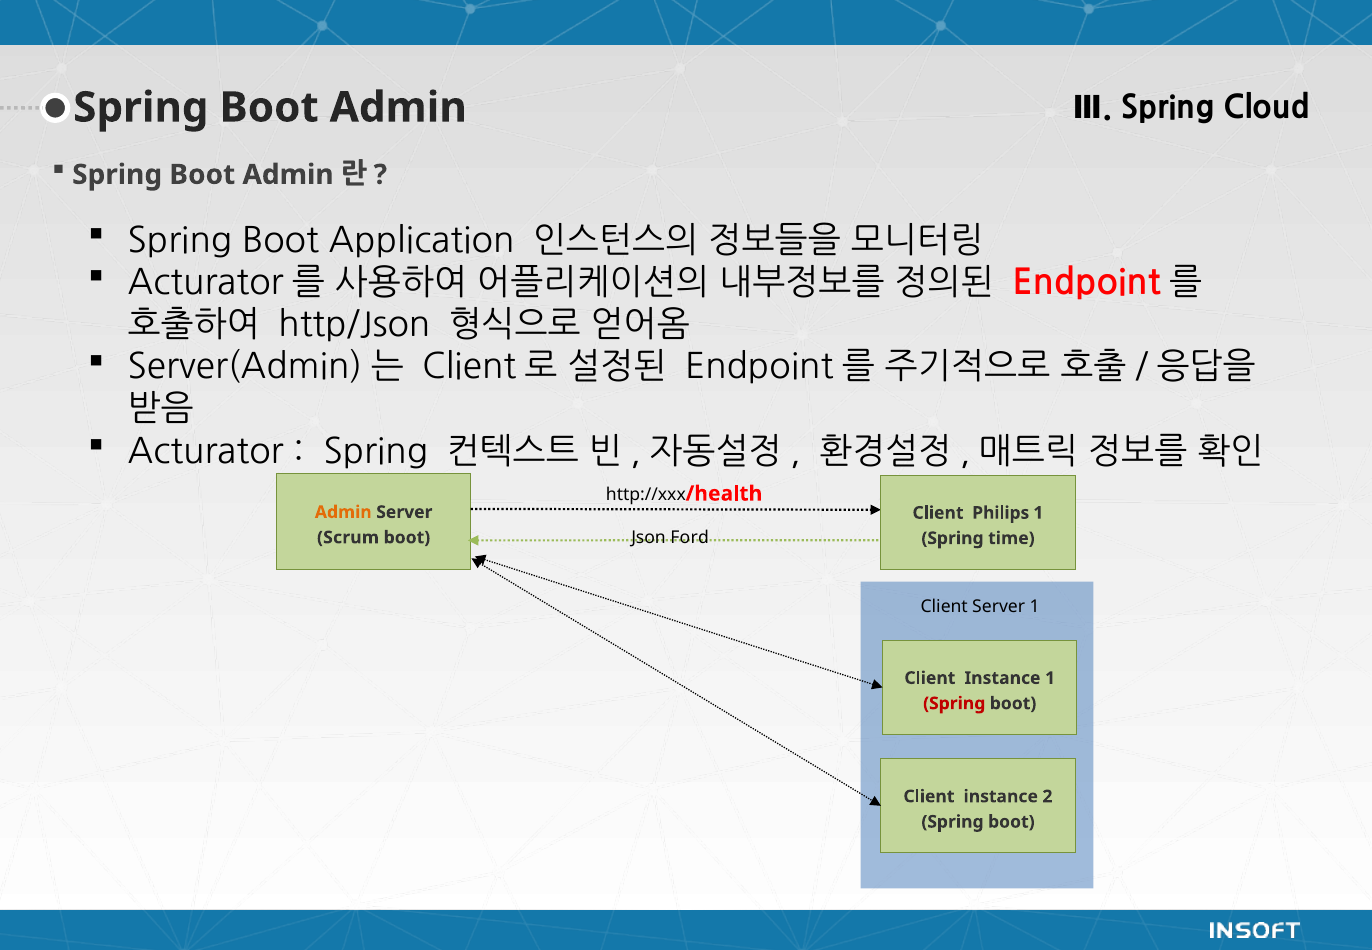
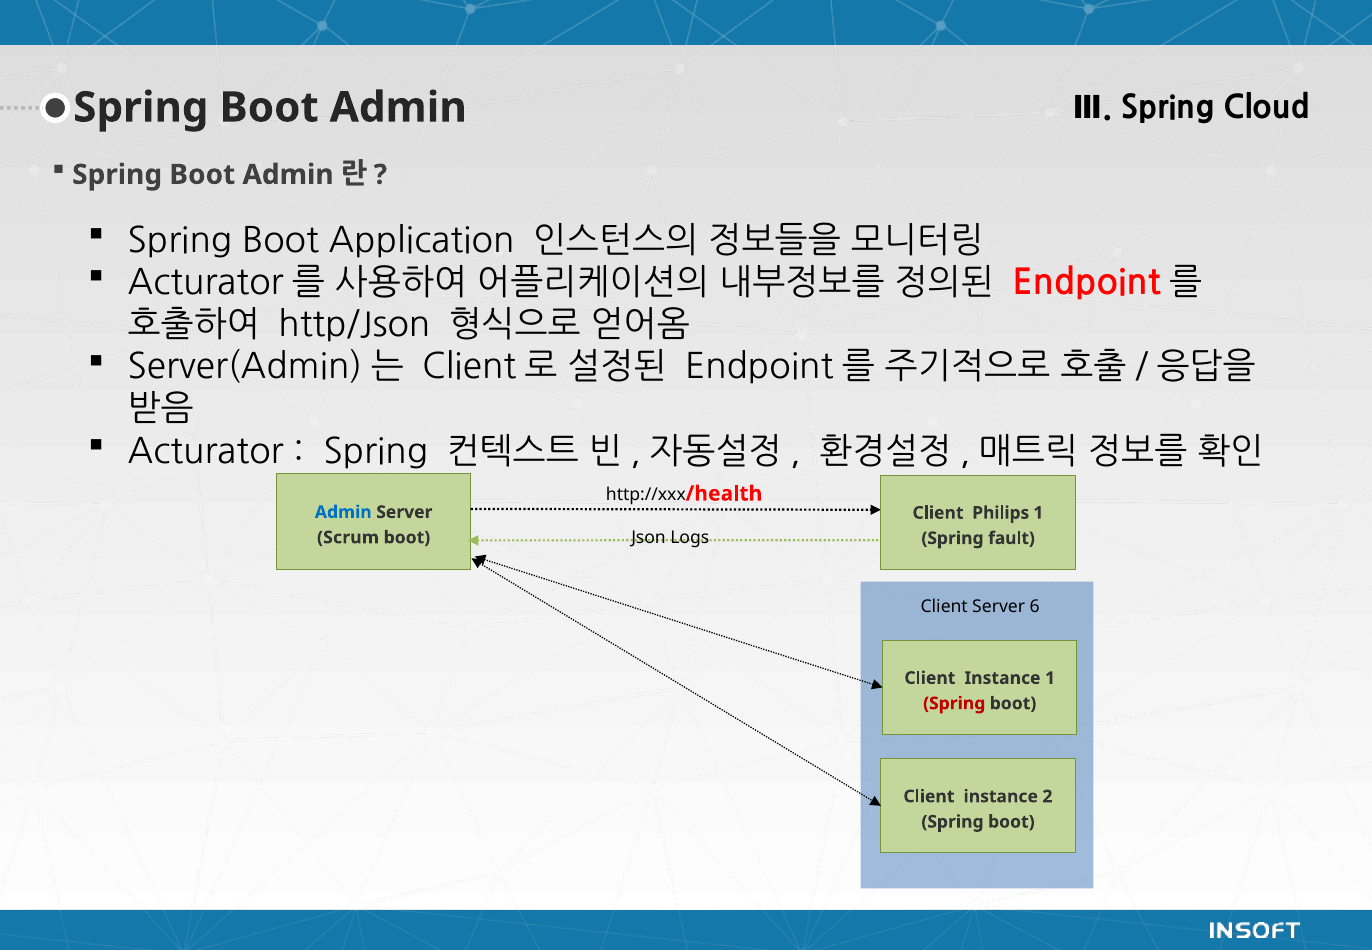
Admin colour: orange -> blue (343, 512)
Ford: Ford -> Logs (690, 538)
time: time -> fault (1011, 538)
Server 1: 1 -> 6 (1035, 606)
